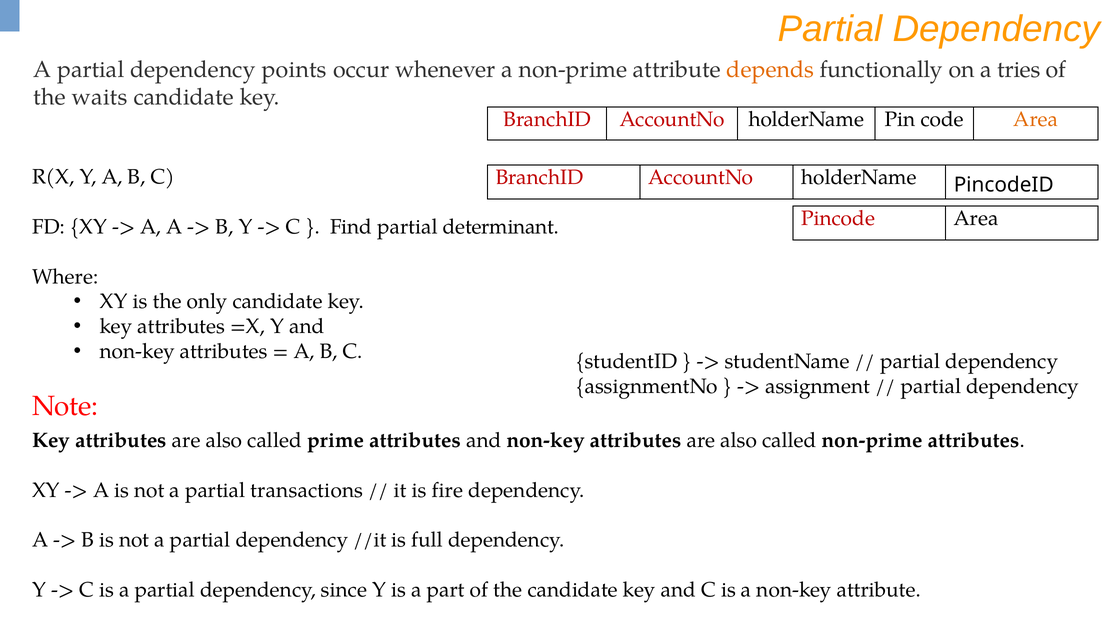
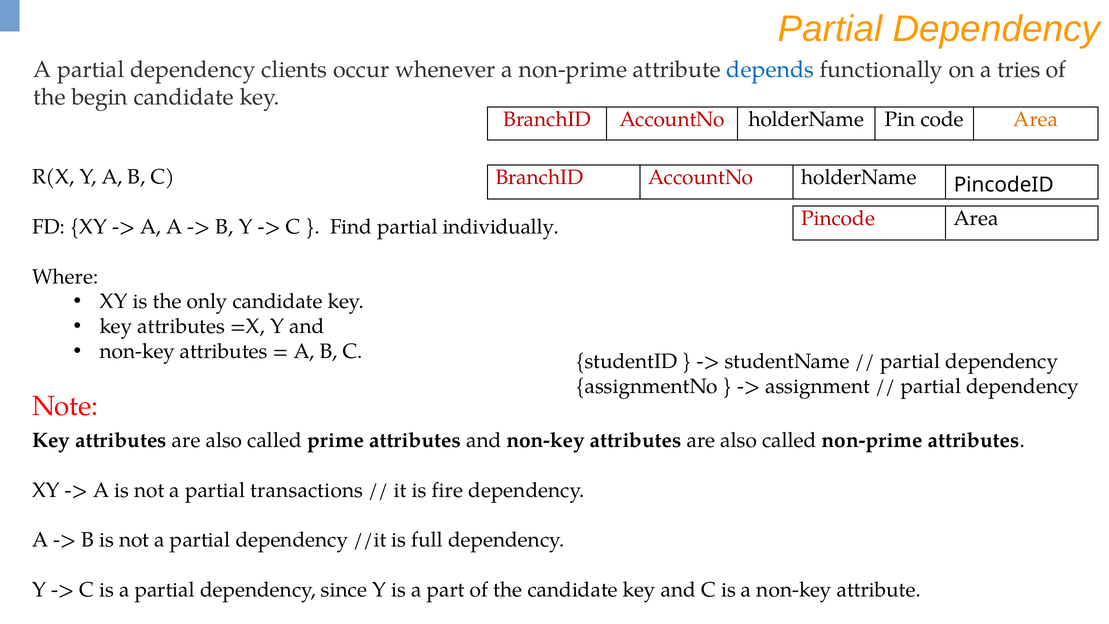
points: points -> clients (294, 69)
depends colour: orange -> blue (770, 69)
waits: waits -> begin (100, 97)
determinant: determinant -> individually (501, 227)
